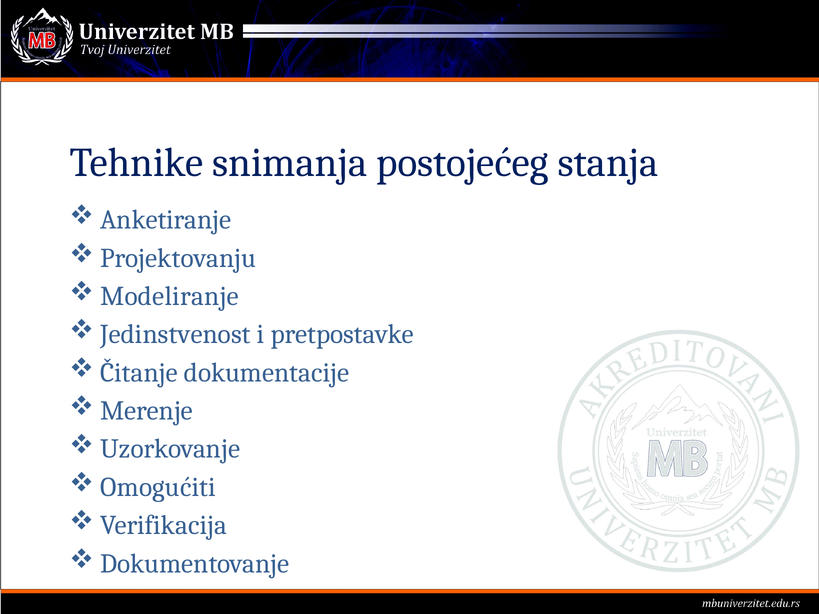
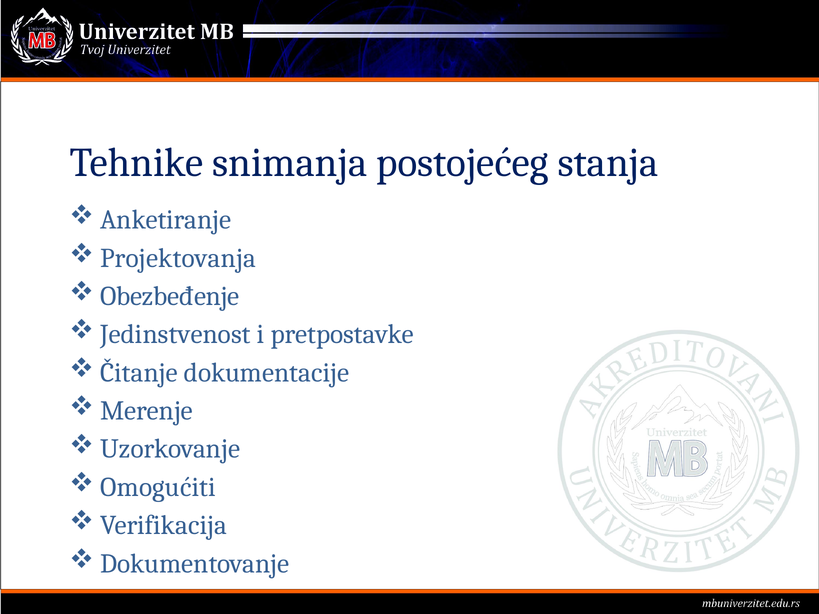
Projektovanju: Projektovanju -> Projektovanja (178, 258)
Modeliranje: Modeliranje -> Obezbeđenje (170, 296)
